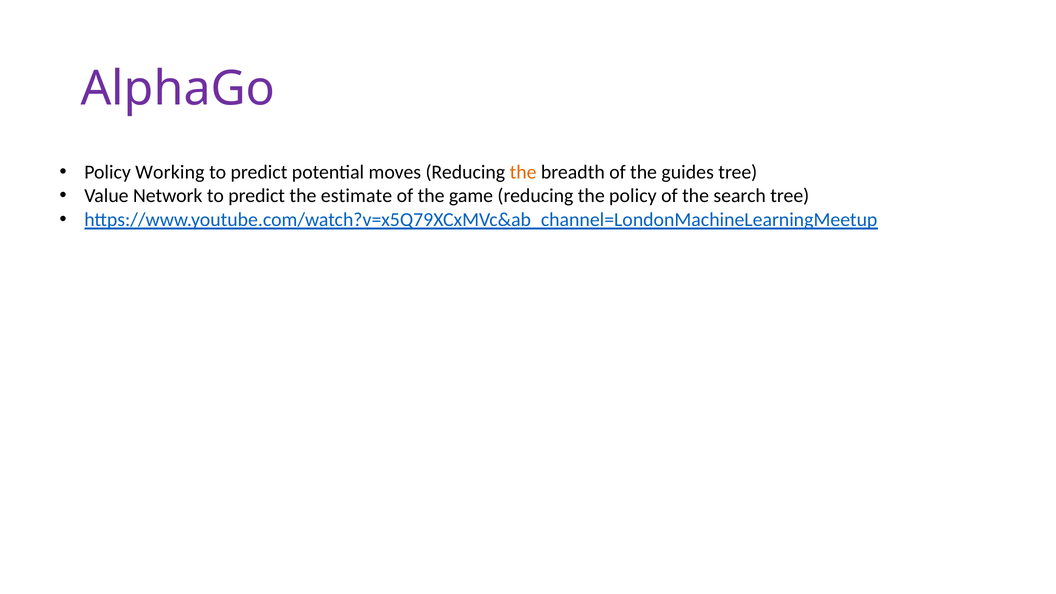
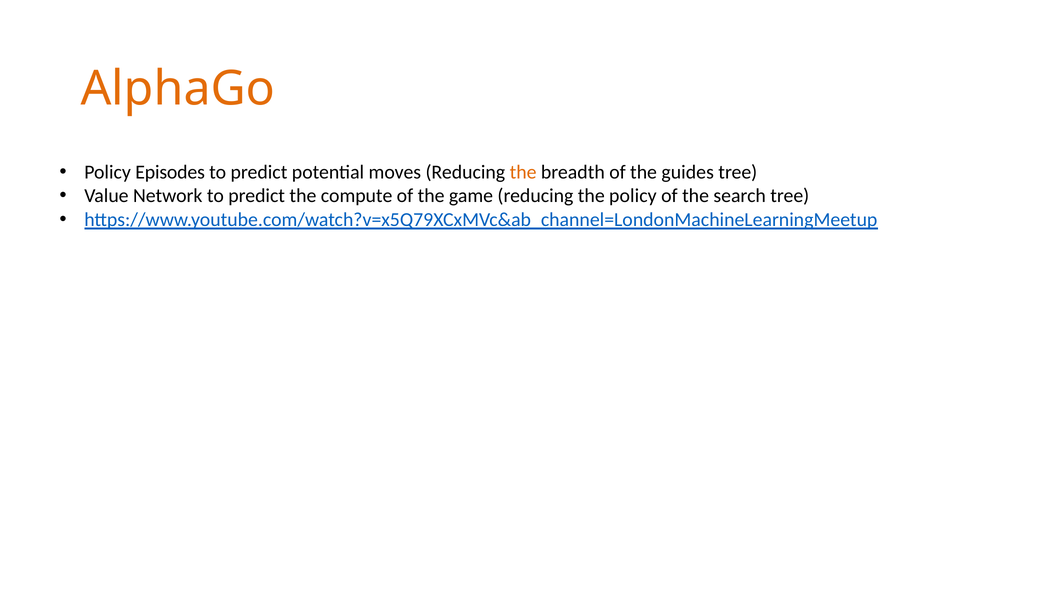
AlphaGo colour: purple -> orange (178, 89)
Working: Working -> Episodes (170, 172)
estimate: estimate -> compute (357, 196)
